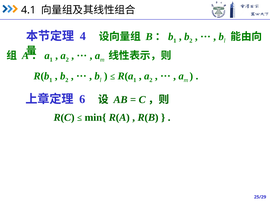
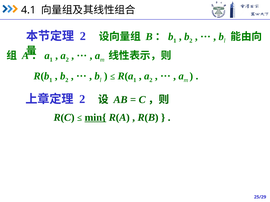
4: 4 -> 2 (83, 36)
6: 6 -> 2 (82, 99)
min{ underline: none -> present (95, 118)
